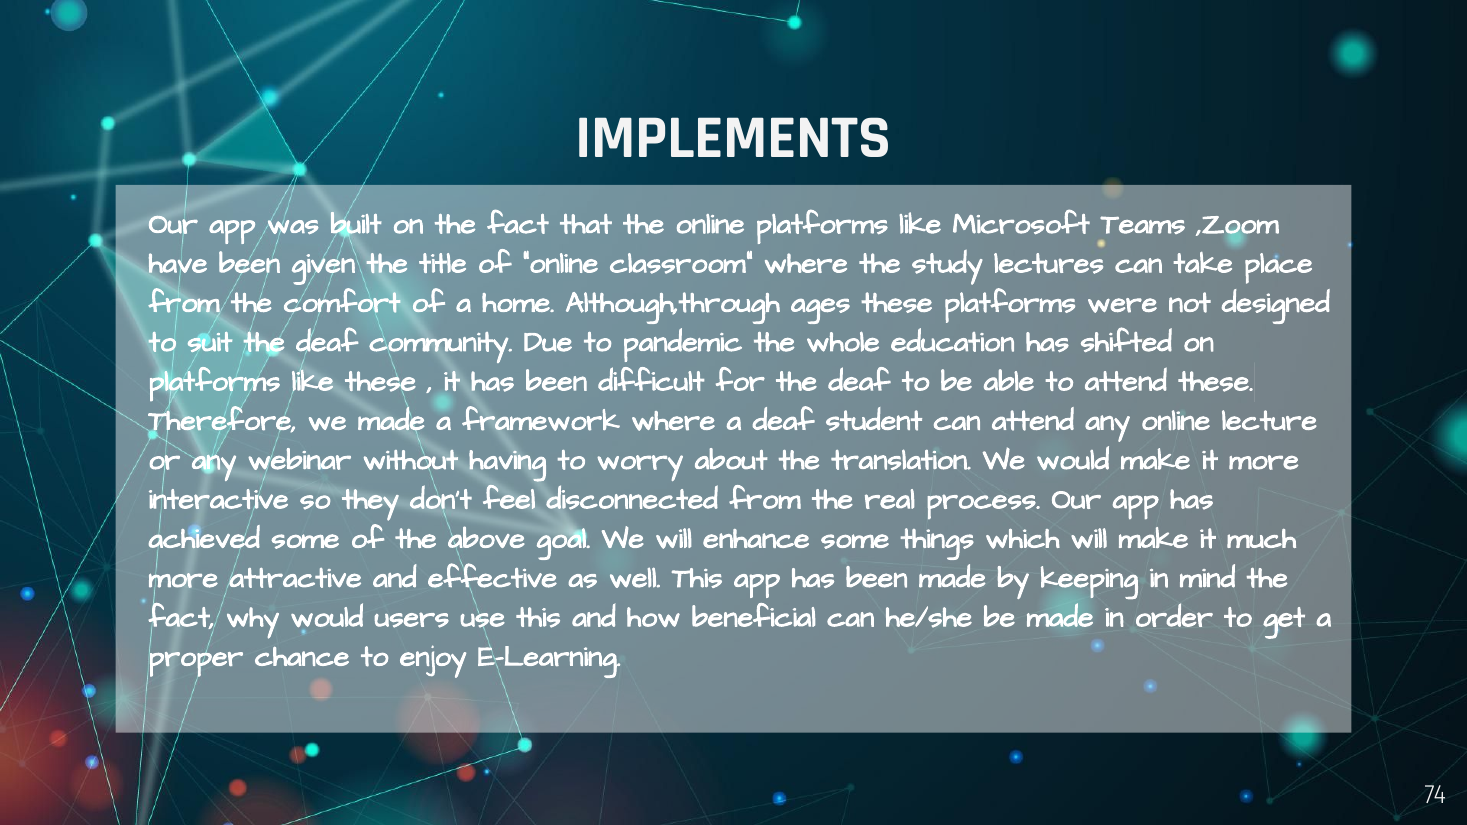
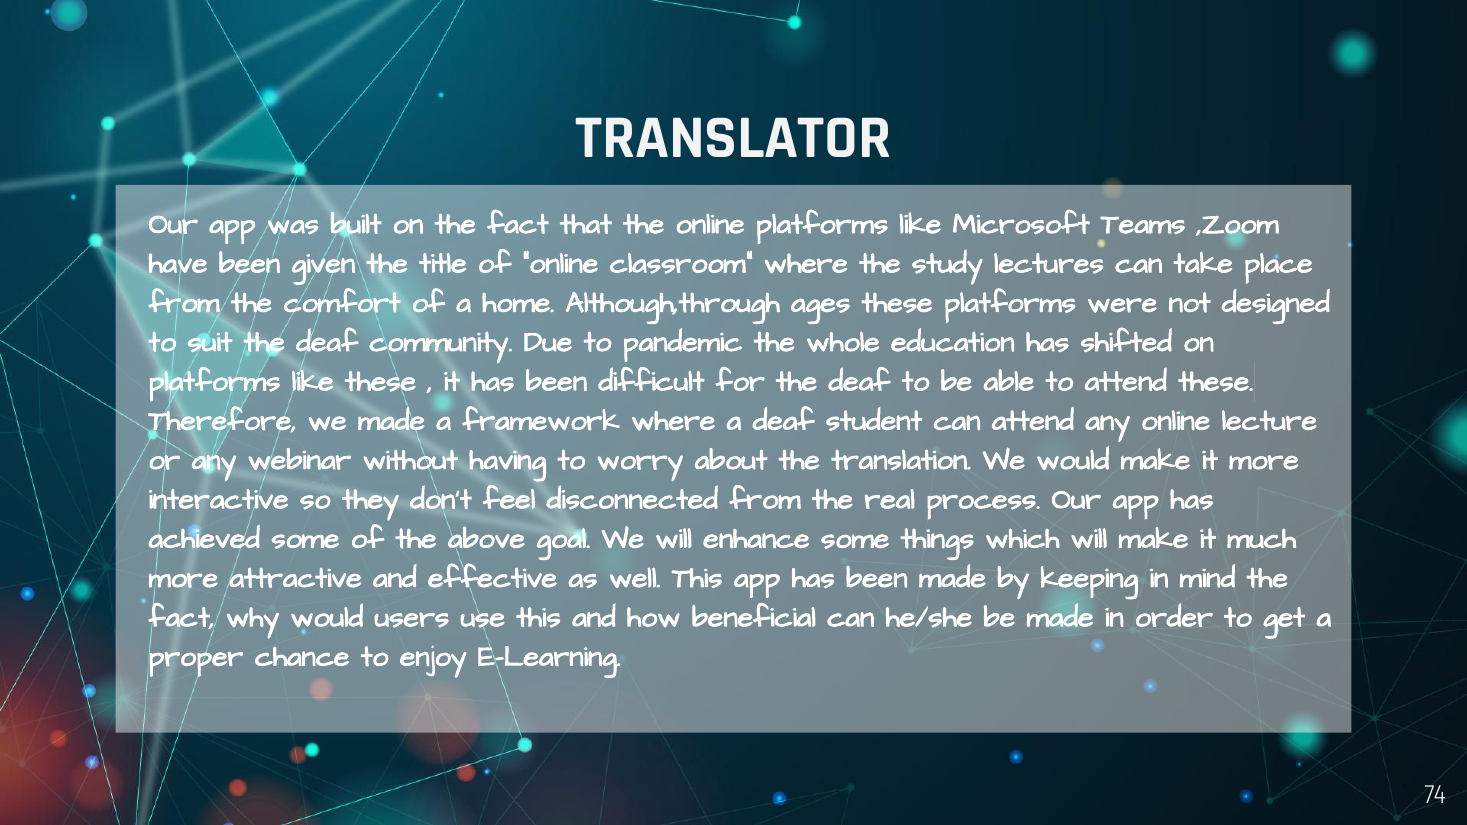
IMPLEMENTS: IMPLEMENTS -> TRANSLATOR (734, 137)
